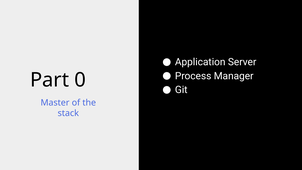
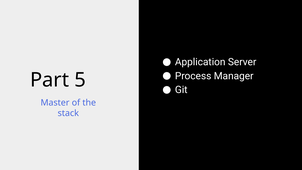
0: 0 -> 5 (80, 80)
